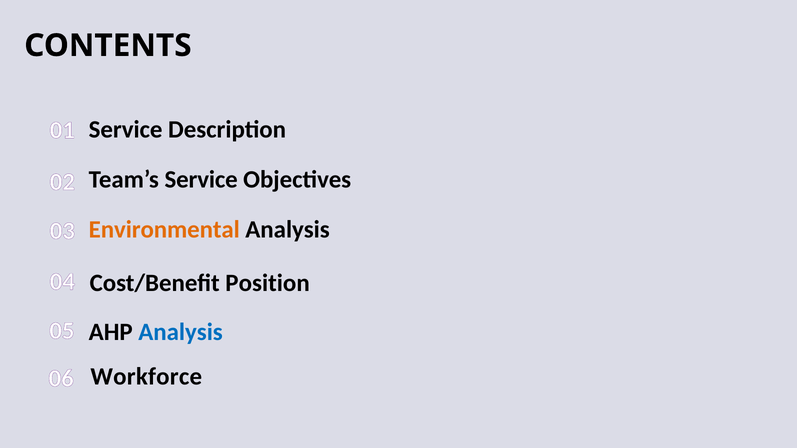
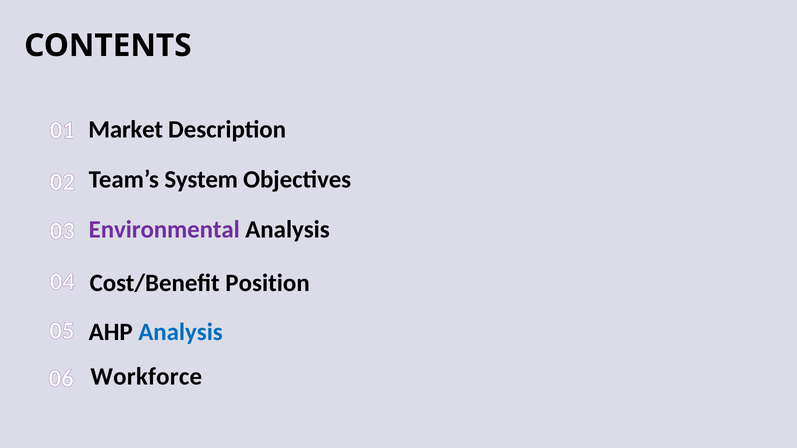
Service: Service -> Market (126, 130)
Team’s Service: Service -> System (201, 180)
Environmental colour: orange -> purple (164, 230)
